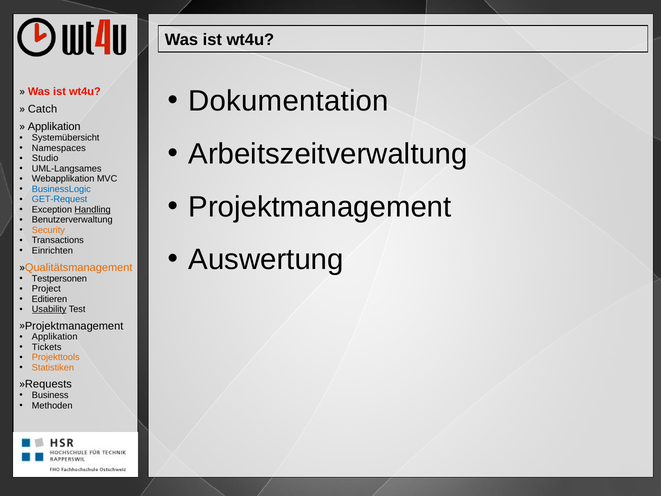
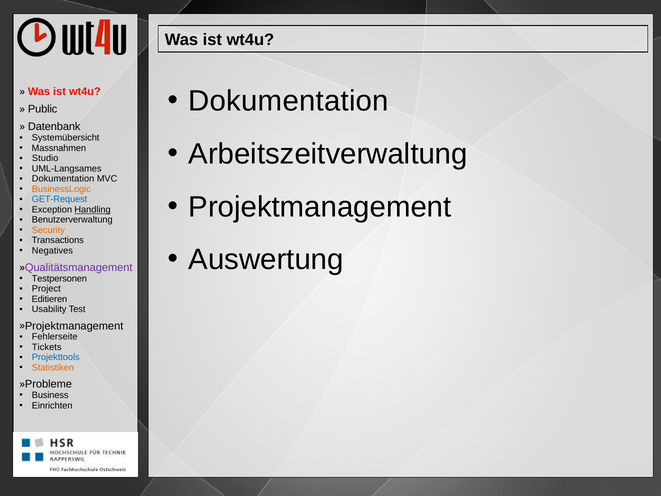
Catch: Catch -> Public (43, 109)
Applikation: Applikation -> Datenbank (54, 127)
Namespaces: Namespaces -> Massnahmen (59, 148)
Webapplikation: Webapplikation -> Dokumentation (63, 179)
BusinessLogic colour: blue -> orange (61, 189)
Einrichten: Einrichten -> Negatives (52, 251)
Qualitätsmanagement colour: orange -> purple (79, 267)
Usability underline: present -> none (49, 309)
Applikation: Applikation -> Fehlerseite (55, 337)
Projekttools colour: orange -> blue (56, 357)
Requests: Requests -> Probleme (48, 384)
Methoden: Methoden -> Einrichten (52, 405)
